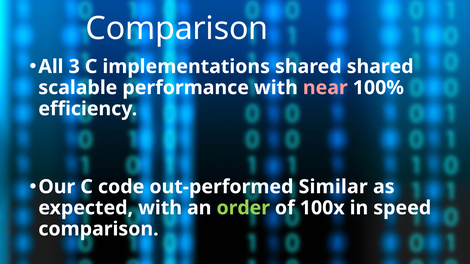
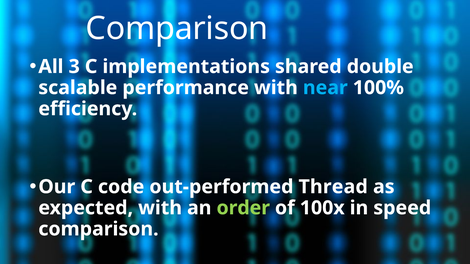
shared shared: shared -> double (380, 67)
near colour: pink -> light blue (325, 88)
Similar: Similar -> Thread (333, 187)
